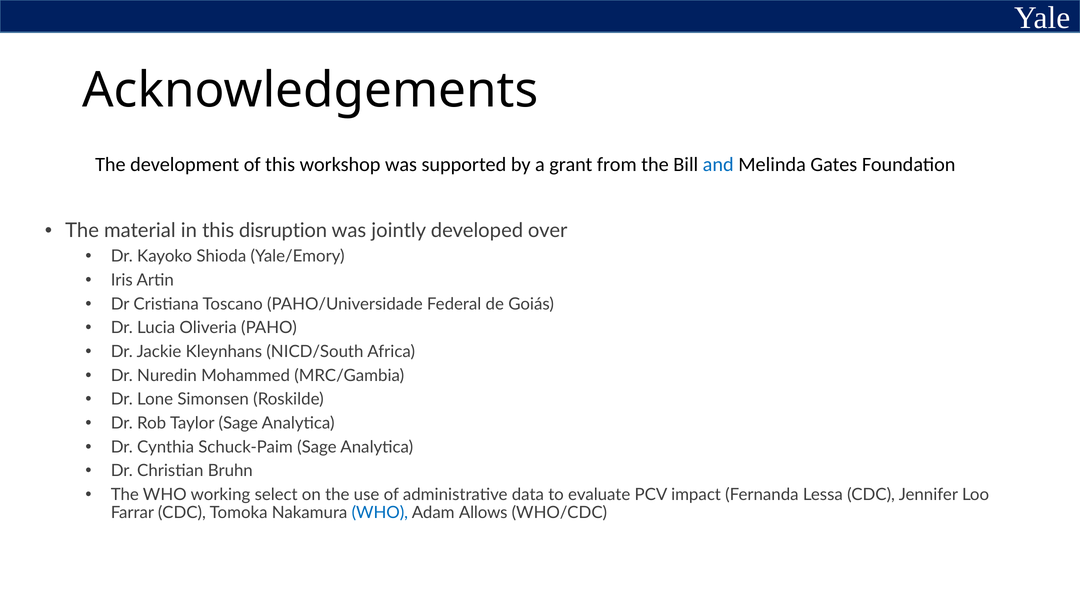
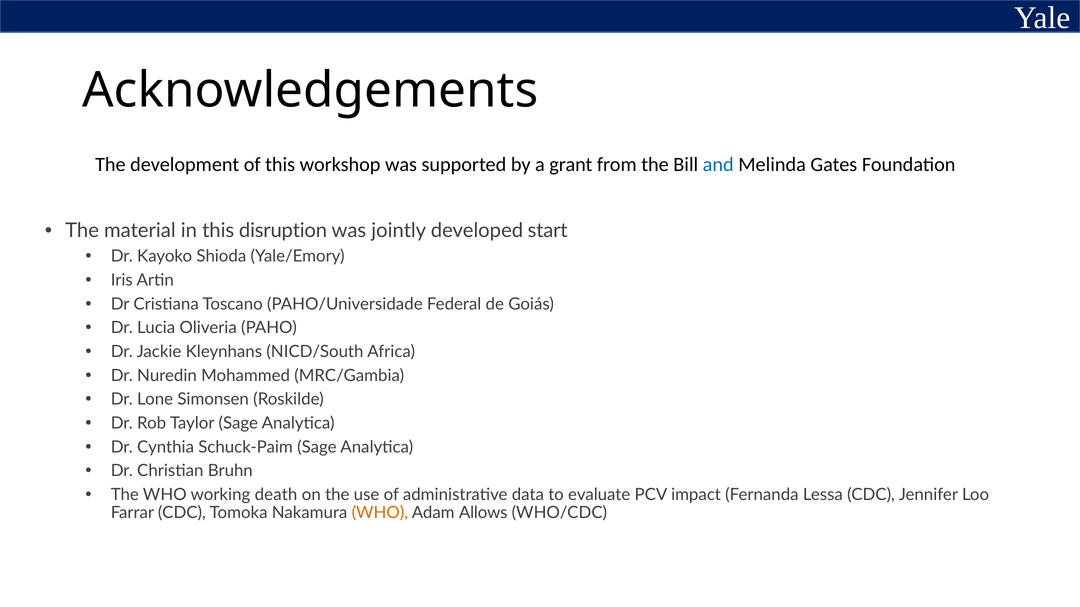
over: over -> start (548, 231)
select: select -> death (276, 495)
WHO colour: blue -> orange (380, 513)
